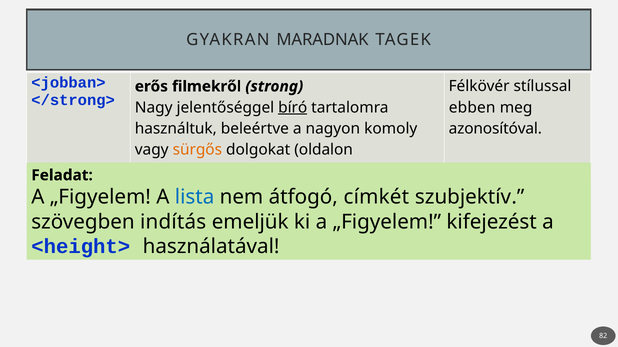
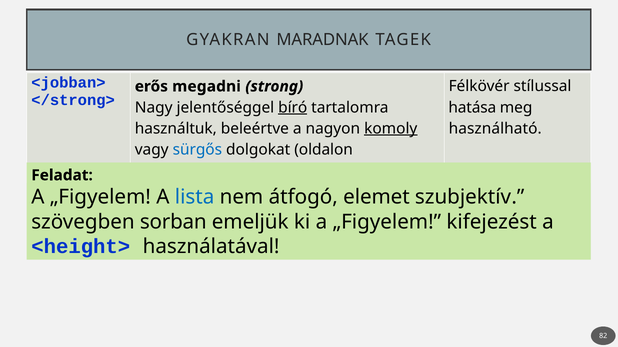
filmekről: filmekről -> megadni (207, 87)
ebben: ebben -> hatása (472, 108)
komoly underline: none -> present (391, 129)
azonosítóval: azonosítóval -> használható (495, 129)
sürgős colour: orange -> blue (197, 150)
címkét: címkét -> elemet (376, 197)
indítás: indítás -> sorban (173, 222)
